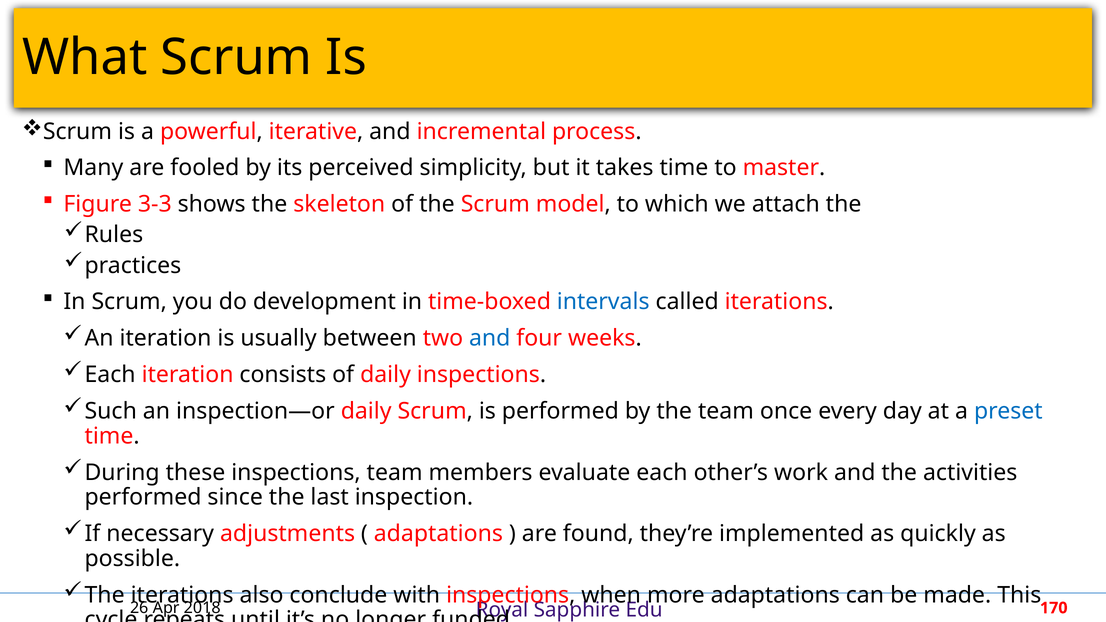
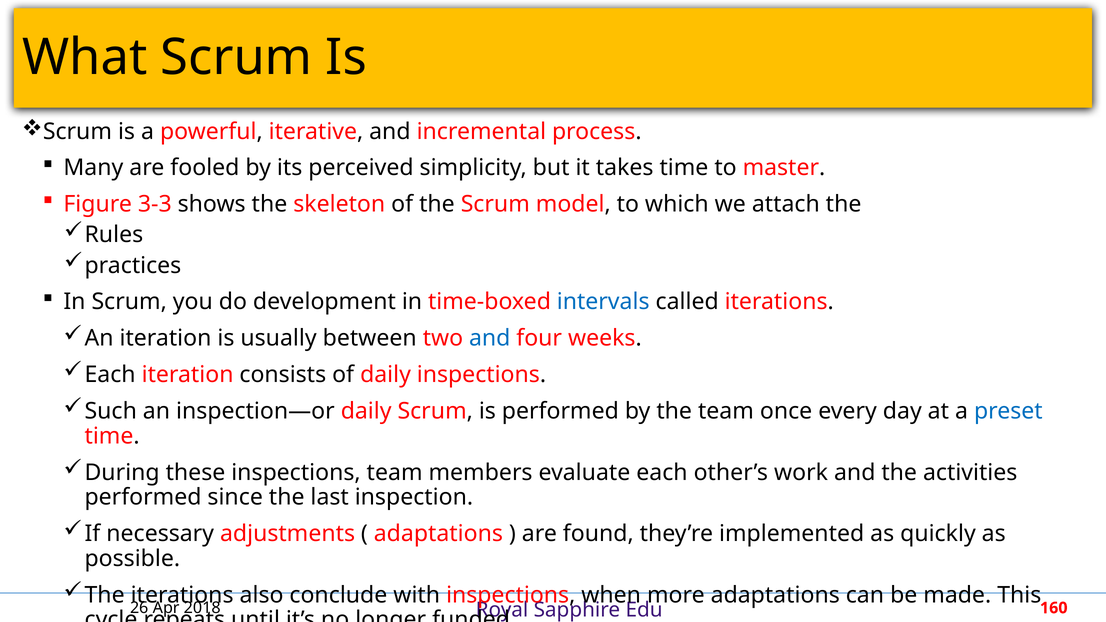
170: 170 -> 160 (1054, 608)
